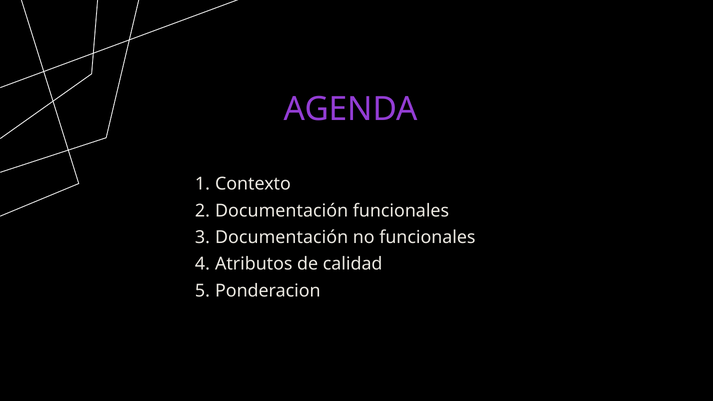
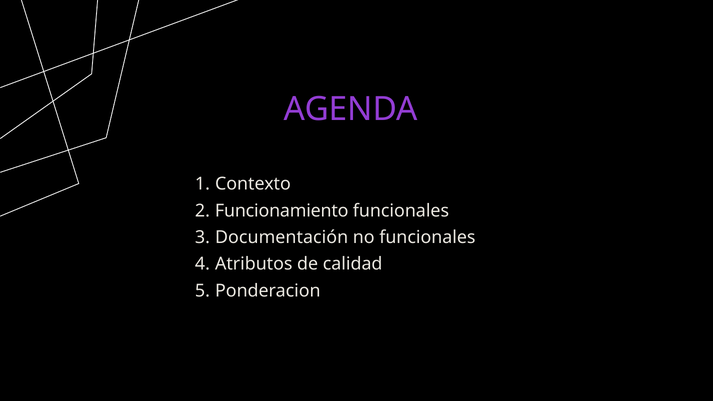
Documentación: Documentación -> Funcionamiento (282, 211)
